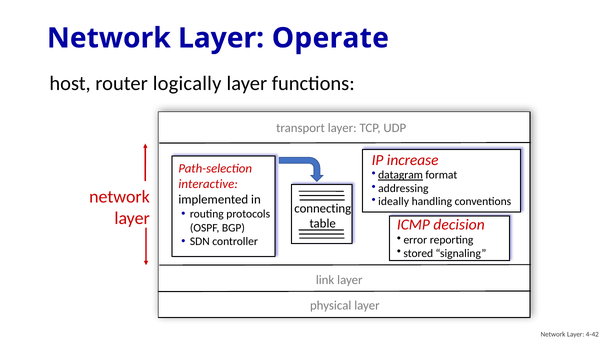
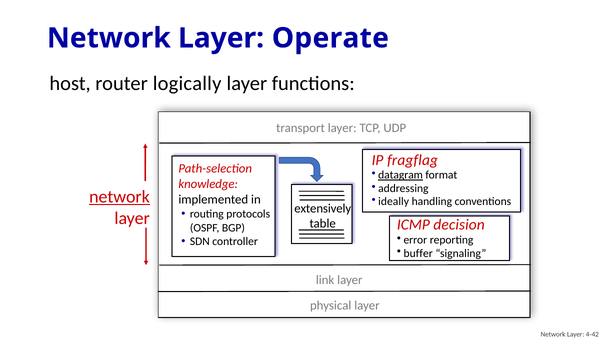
increase: increase -> fragflag (413, 160)
interactive: interactive -> knowledge (208, 184)
network underline: none -> present (119, 197)
connecting: connecting -> extensively (323, 208)
stored: stored -> buffer (418, 253)
